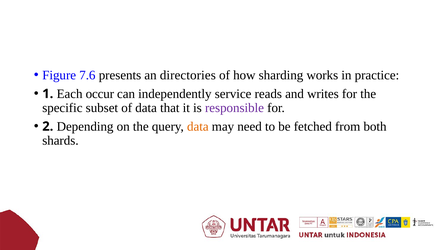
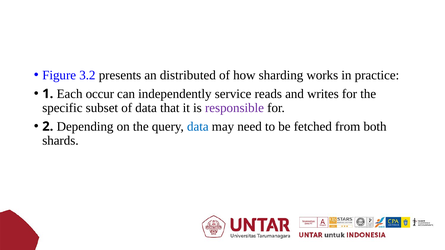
7.6: 7.6 -> 3.2 (87, 75)
directories: directories -> distributed (188, 75)
data colour: orange -> blue (198, 127)
